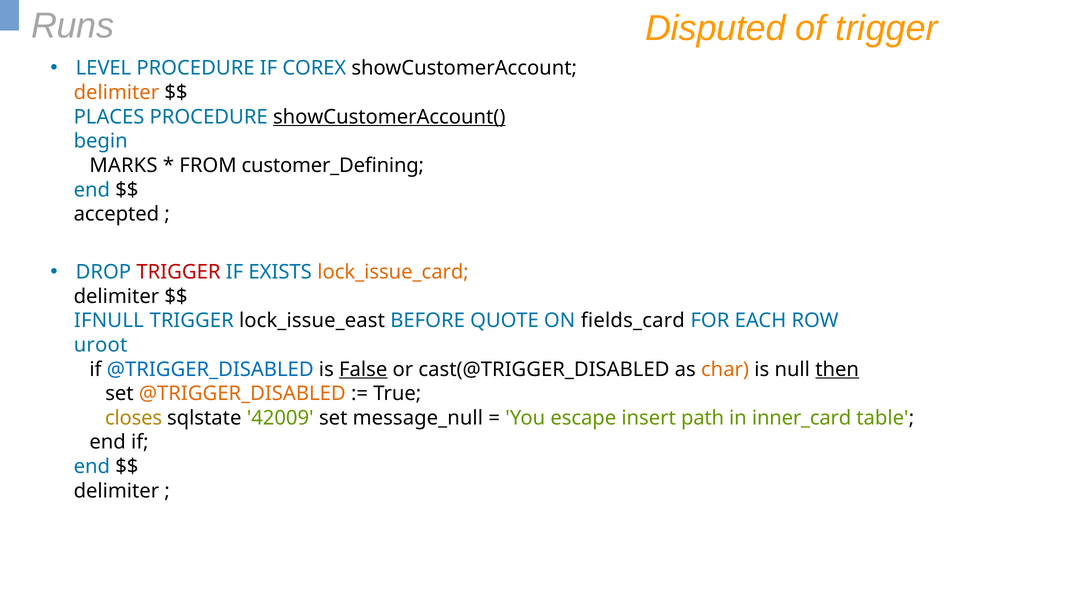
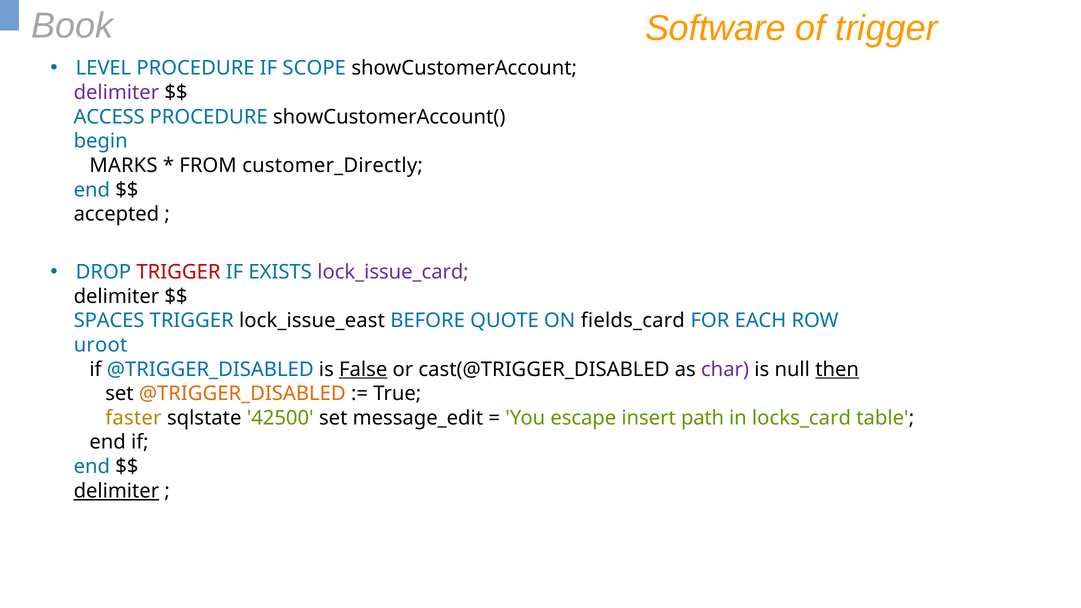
Runs: Runs -> Book (72, 26)
Disputed: Disputed -> Software (715, 28)
COREX: COREX -> SCOPE (314, 68)
delimiter colour: orange -> purple (116, 93)
PLACES: PLACES -> ACCESS (109, 117)
showCustomerAccount( underline: present -> none (389, 117)
customer_Defining: customer_Defining -> customer_Directly (333, 166)
lock_issue_card colour: orange -> purple (393, 272)
IFNULL: IFNULL -> SPACES (109, 321)
char colour: orange -> purple (725, 369)
closes: closes -> faster (133, 418)
42009: 42009 -> 42500 (280, 418)
message_null: message_null -> message_edit (418, 418)
inner_card: inner_card -> locks_card (802, 418)
delimiter underline: none -> present (116, 491)
